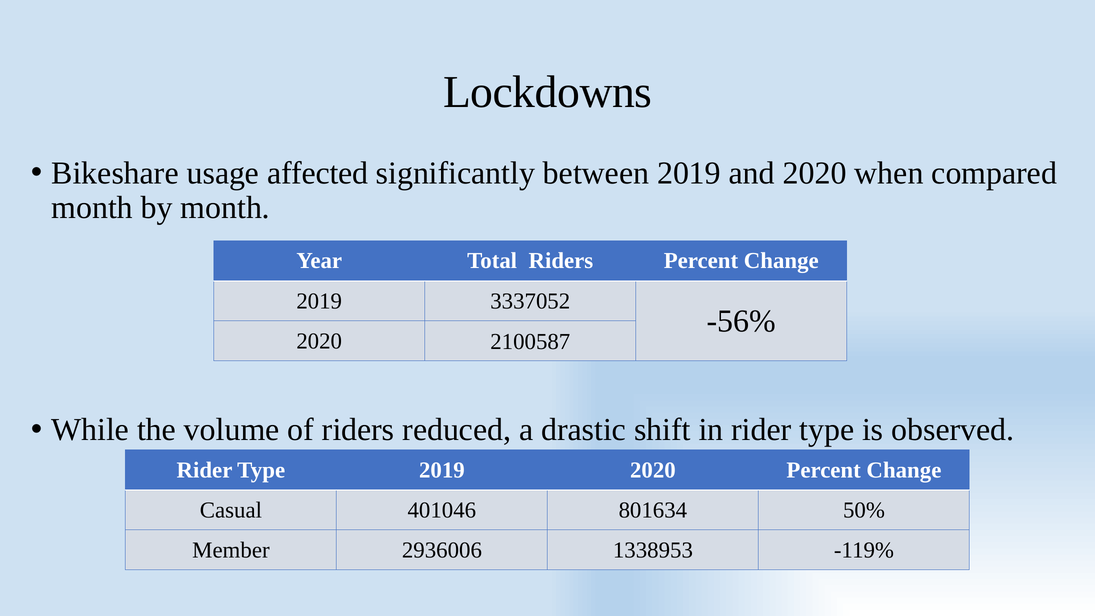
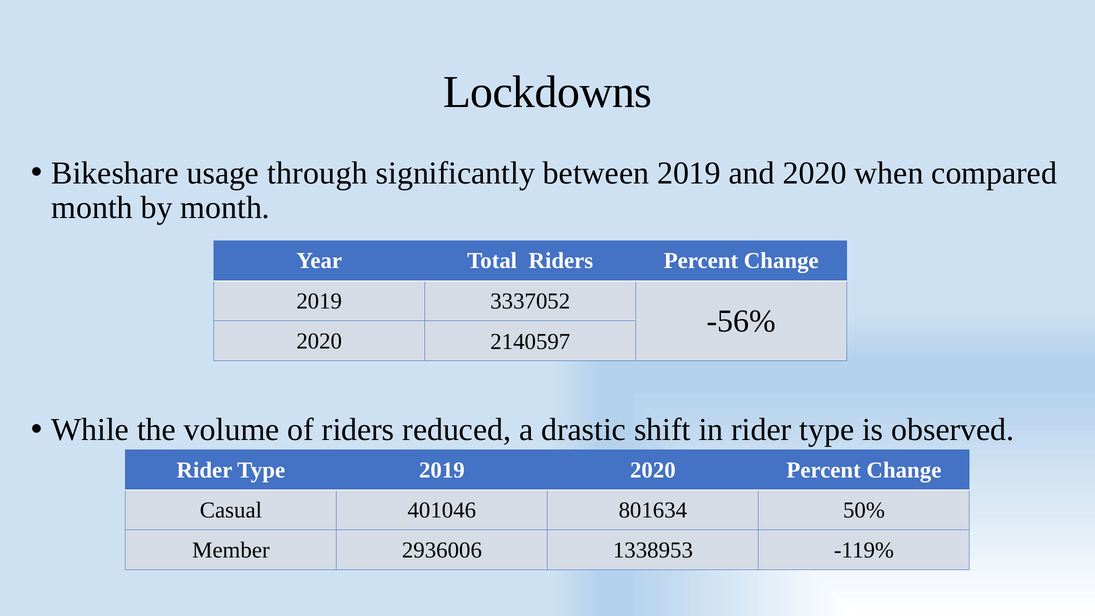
affected: affected -> through (317, 173)
2100587: 2100587 -> 2140597 (530, 341)
